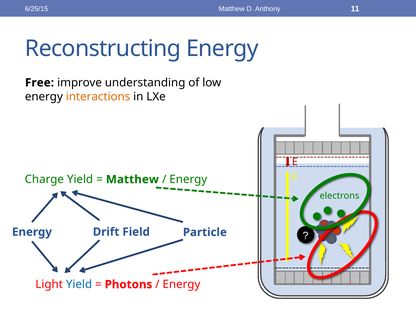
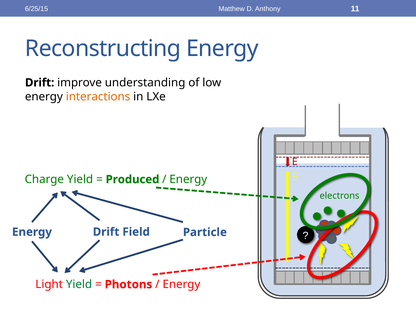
Free: Free -> Drift (40, 83)
Matthew: Matthew -> Produced (133, 179)
Yield colour: blue -> green (79, 284)
